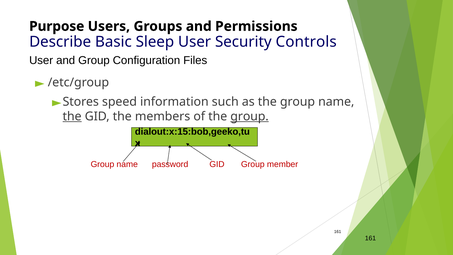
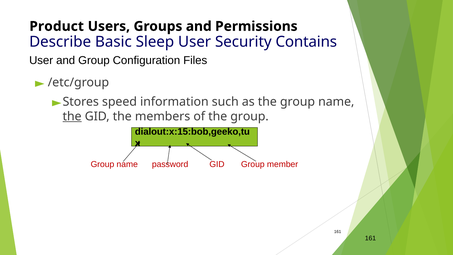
Purpose: Purpose -> Product (57, 26)
Controls: Controls -> Contains (306, 42)
group underline: present -> none (250, 116)
